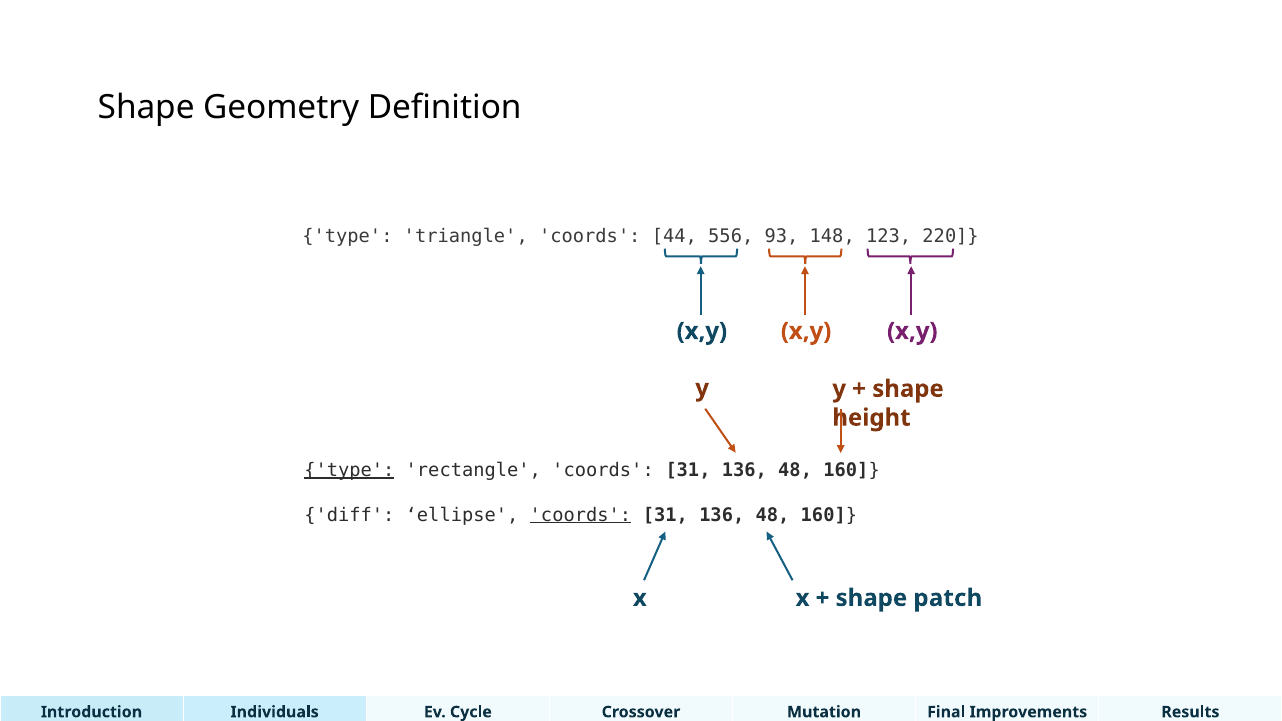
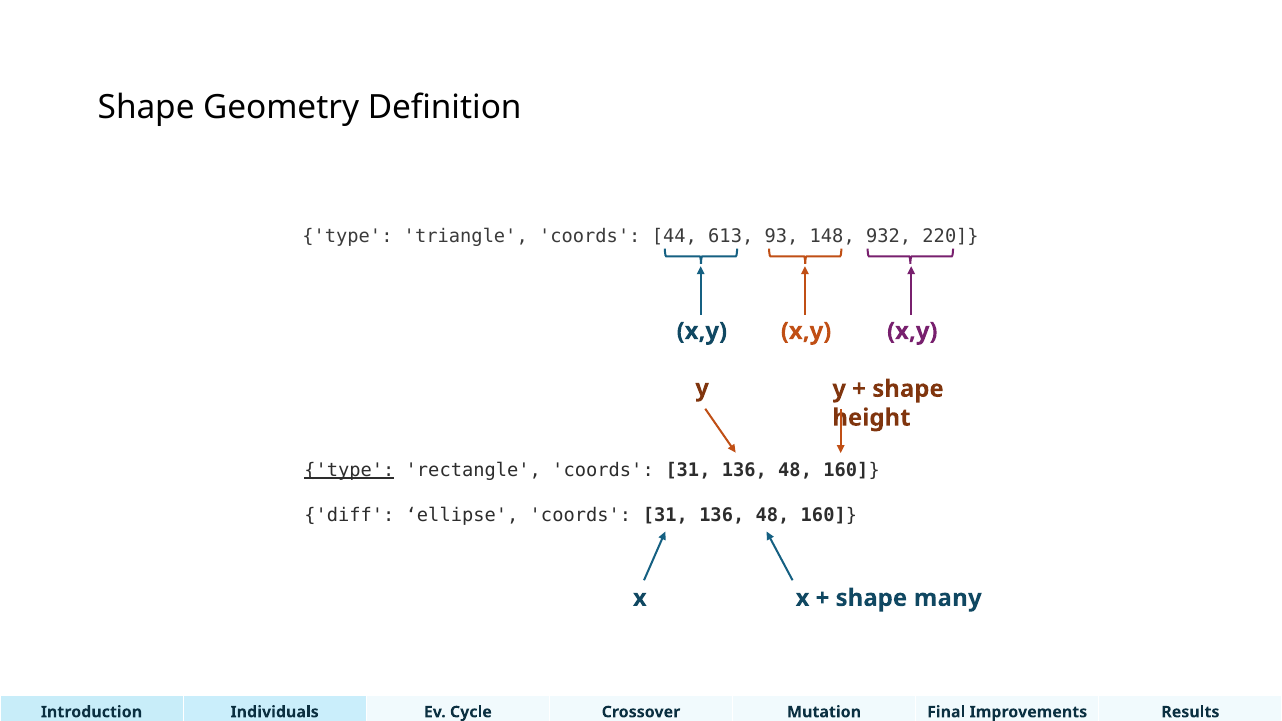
556: 556 -> 613 (731, 237)
123: 123 -> 932 (889, 237)
coords underline: present -> none (580, 515)
patch: patch -> many (948, 598)
